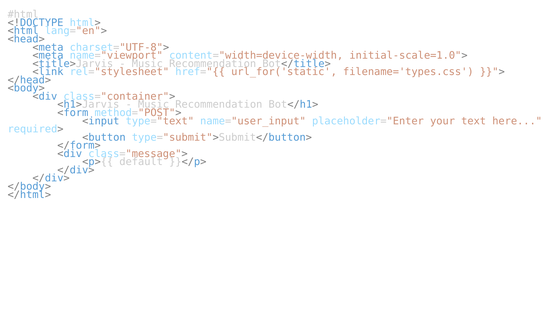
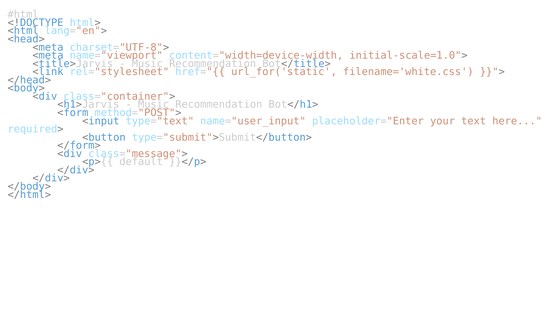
filename='types.css: filename='types.css -> filename='white.css (408, 72)
